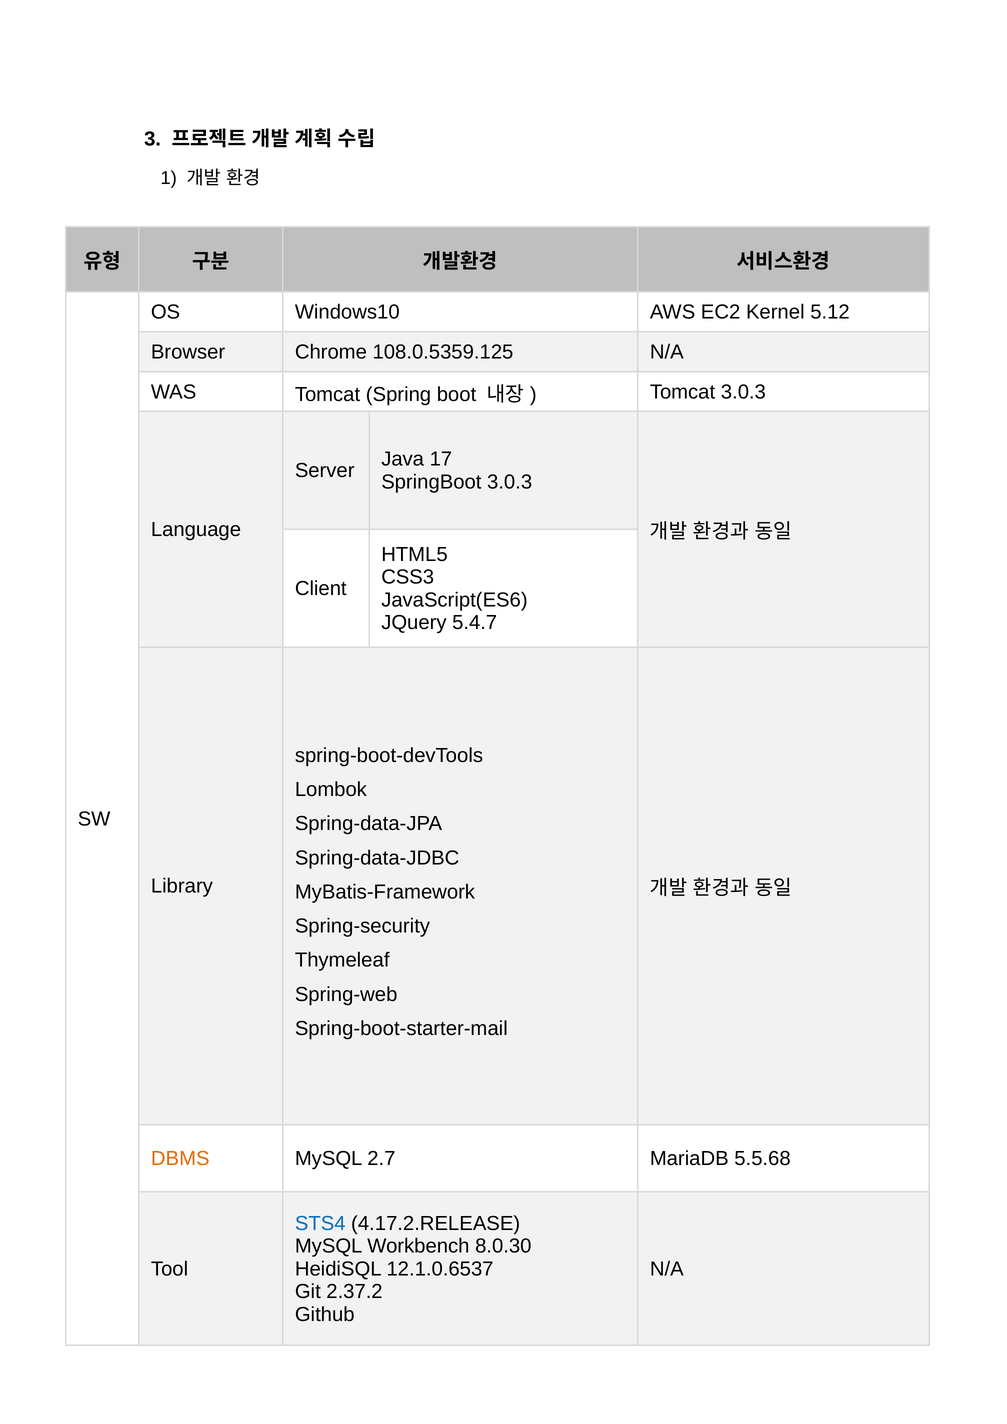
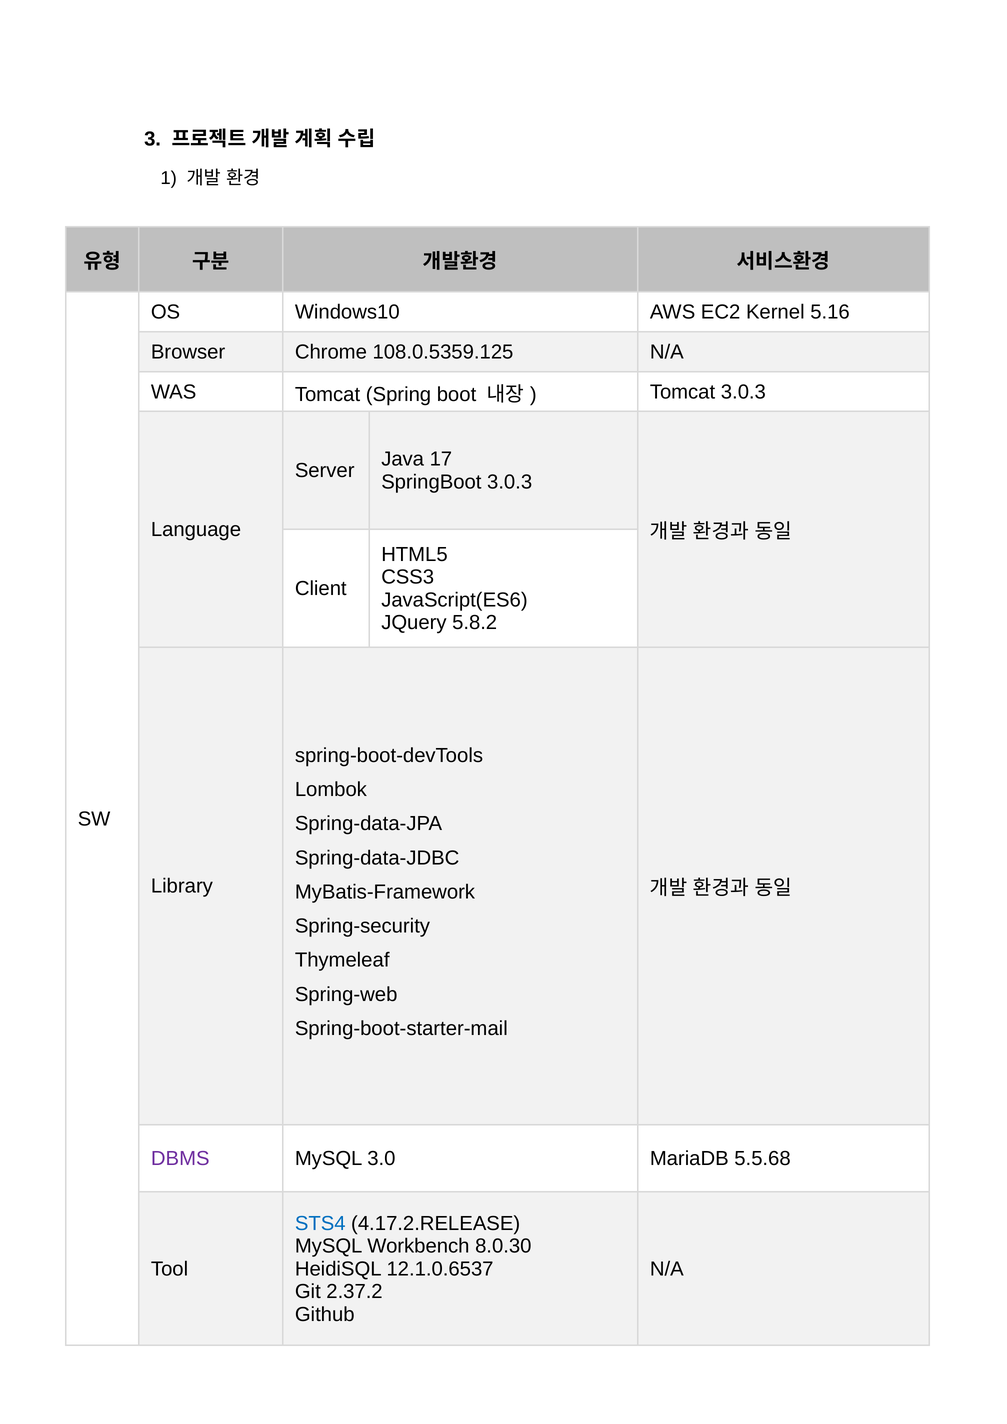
5.12: 5.12 -> 5.16 (830, 312)
5.4.7: 5.4.7 -> 5.8.2 (475, 622)
DBMS colour: orange -> purple (180, 1158)
2.7: 2.7 -> 3.0 (381, 1158)
